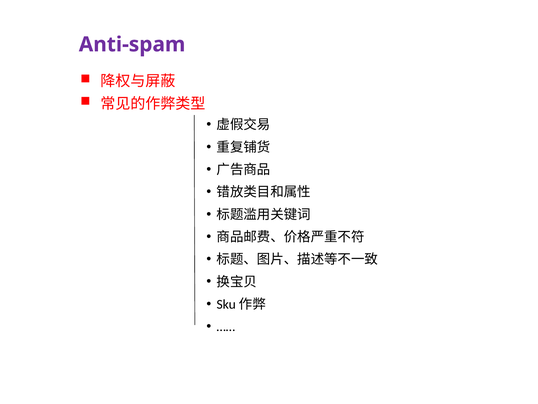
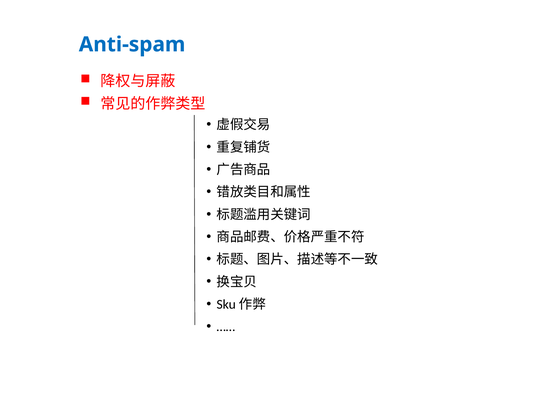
Anti-spam colour: purple -> blue (132, 44)
